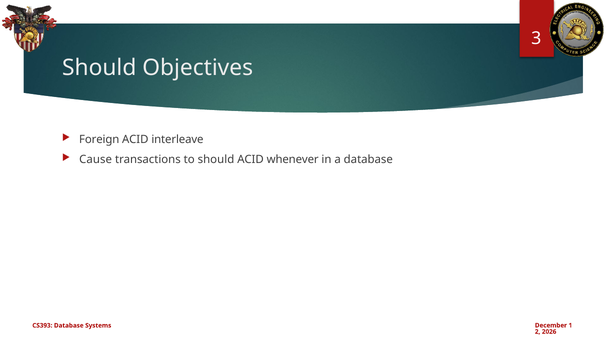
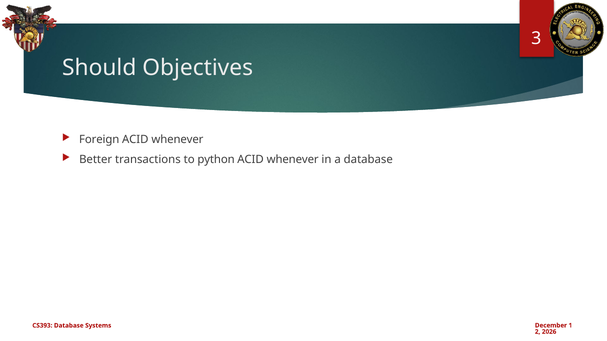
interleave: interleave -> whenever (177, 140)
Cause: Cause -> Better (96, 160)
to should: should -> python (216, 160)
